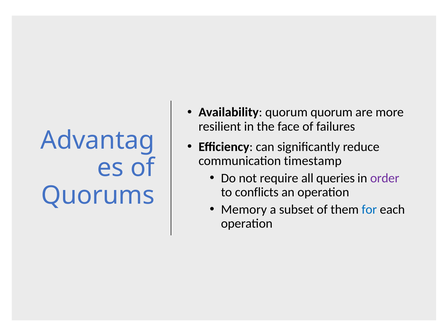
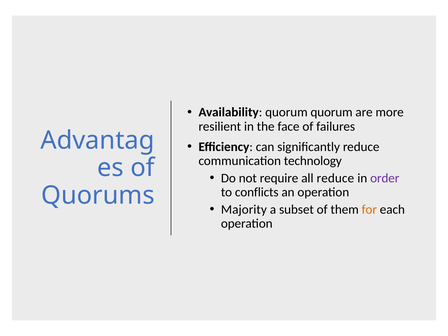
timestamp: timestamp -> technology (313, 161)
all queries: queries -> reduce (335, 178)
Memory: Memory -> Majority (244, 209)
for colour: blue -> orange (369, 209)
